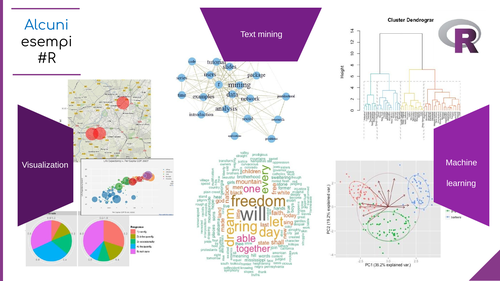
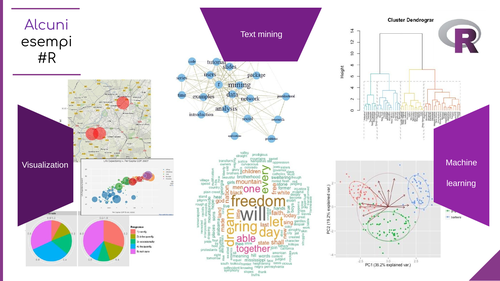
Alcuni colour: blue -> purple (47, 25)
